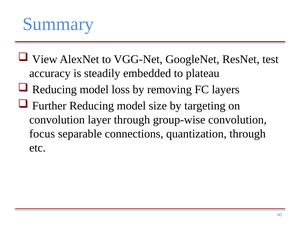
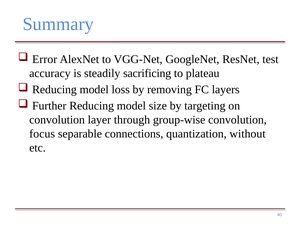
View: View -> Error (45, 59)
embedded: embedded -> sacrificing (147, 73)
quantization through: through -> without (248, 134)
